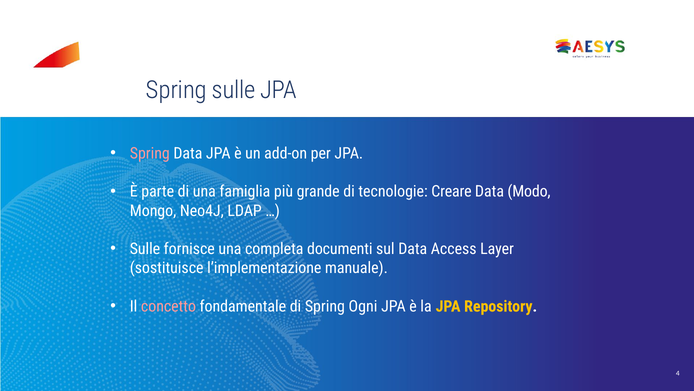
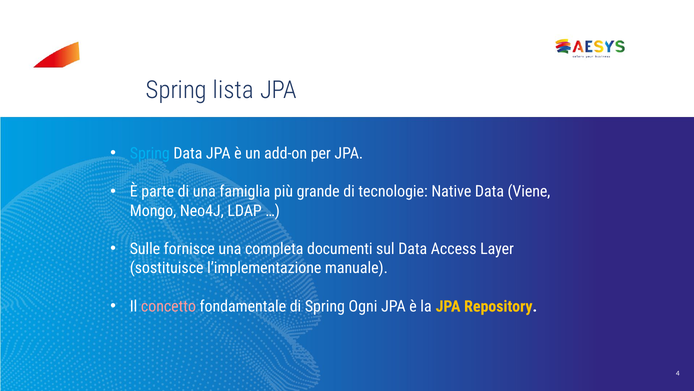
Spring sulle: sulle -> lista (233, 90)
Spring colour: pink -> light blue (150, 153)
Creare: Creare -> Native (451, 191)
Modo: Modo -> Viene (529, 191)
